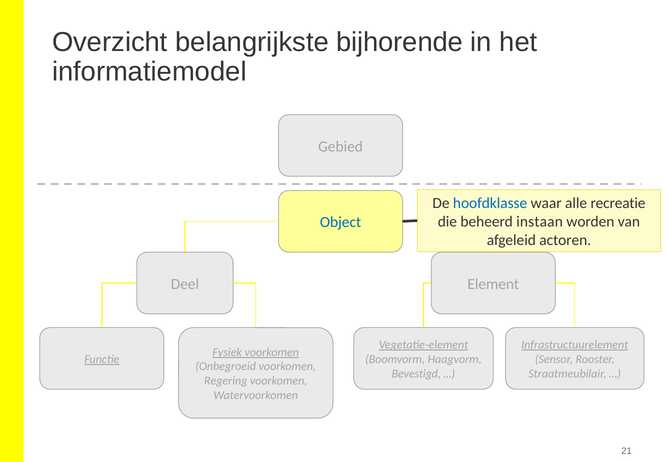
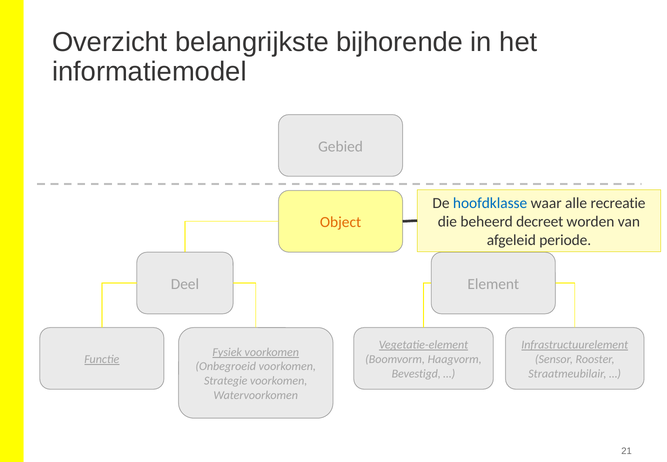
instaan: instaan -> decreet (540, 221)
Object colour: blue -> orange (341, 222)
actoren: actoren -> periode (565, 240)
Regering: Regering -> Strategie (226, 381)
